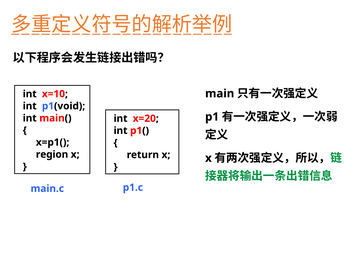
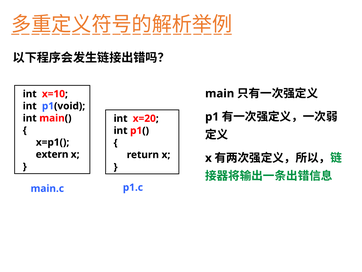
region: region -> extern (52, 154)
